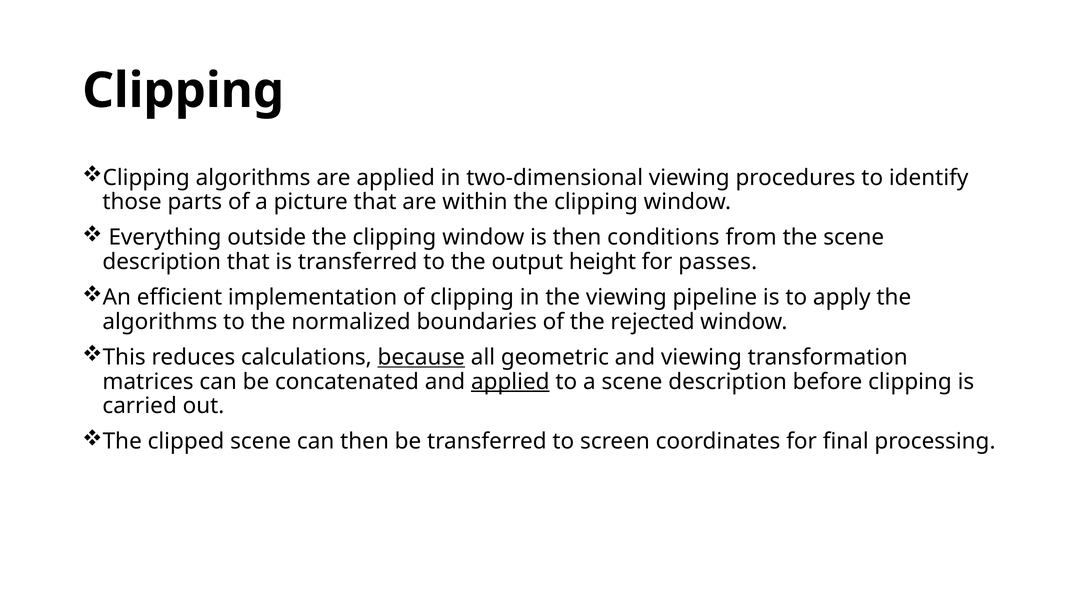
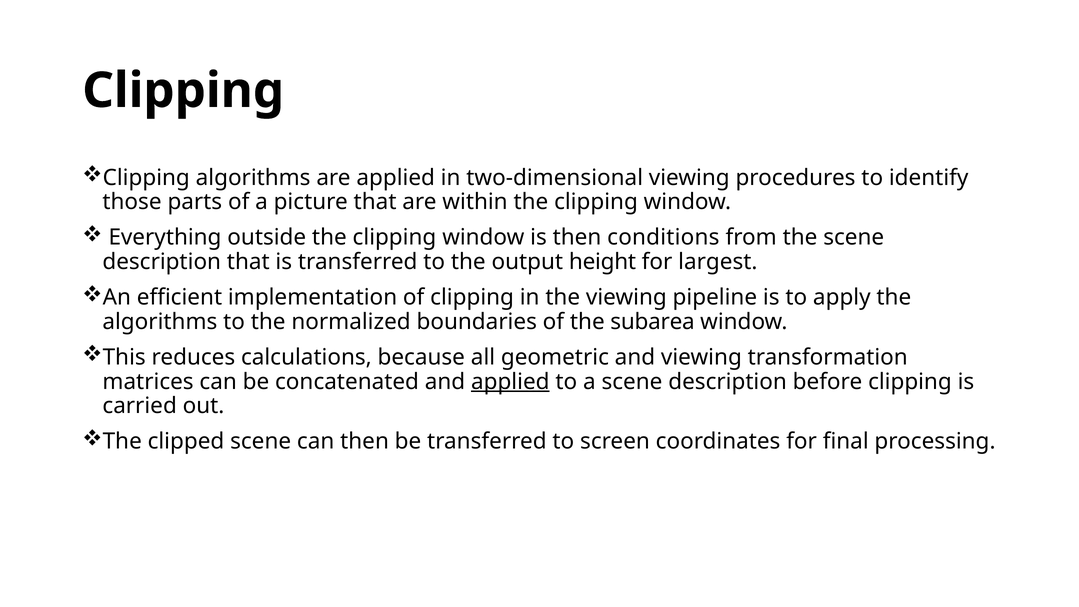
passes: passes -> largest (718, 262)
rejected: rejected -> subarea (653, 322)
because underline: present -> none (421, 357)
